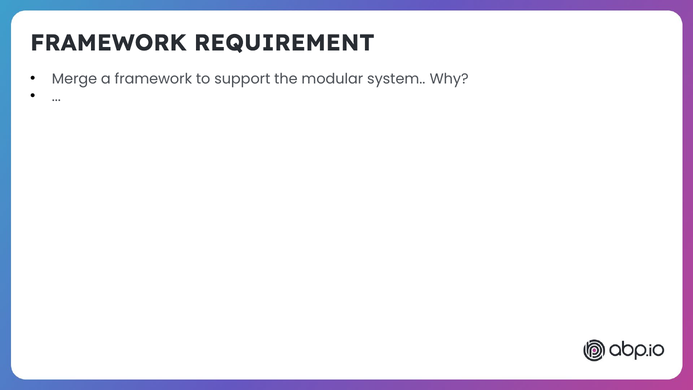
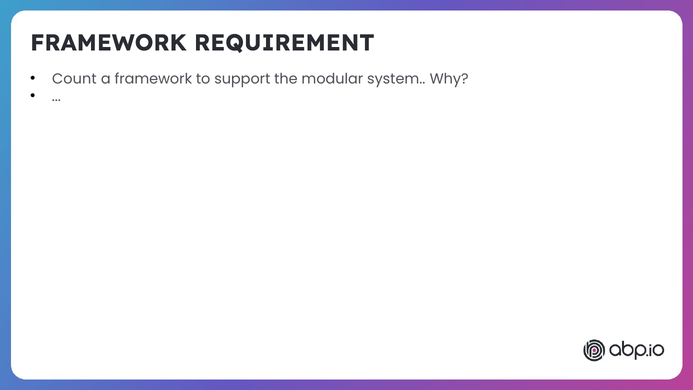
Merge: Merge -> Count (74, 79)
